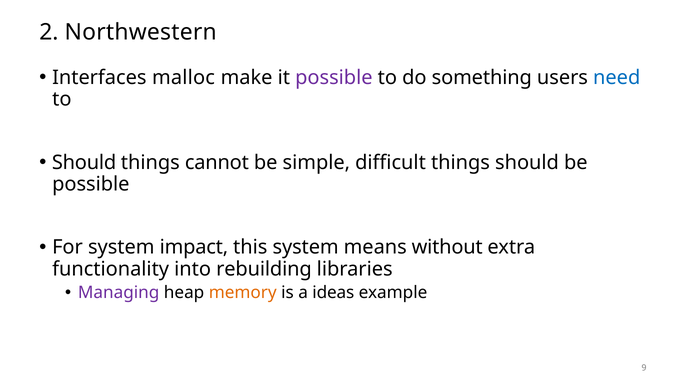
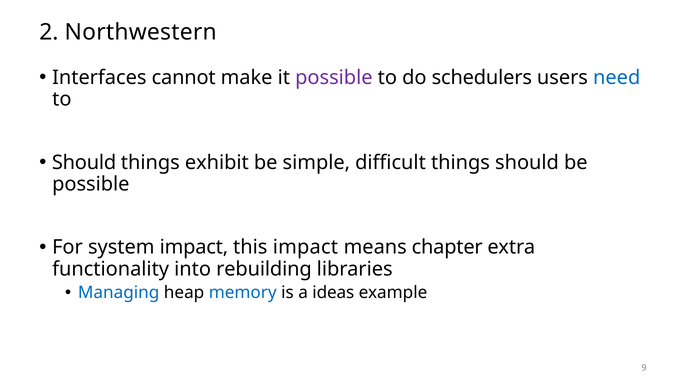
malloc: malloc -> cannot (184, 78)
something: something -> schedulers (482, 78)
cannot: cannot -> exhibit (217, 162)
this system: system -> impact (305, 247)
without: without -> chapter (447, 247)
Managing colour: purple -> blue (119, 293)
memory colour: orange -> blue (243, 293)
